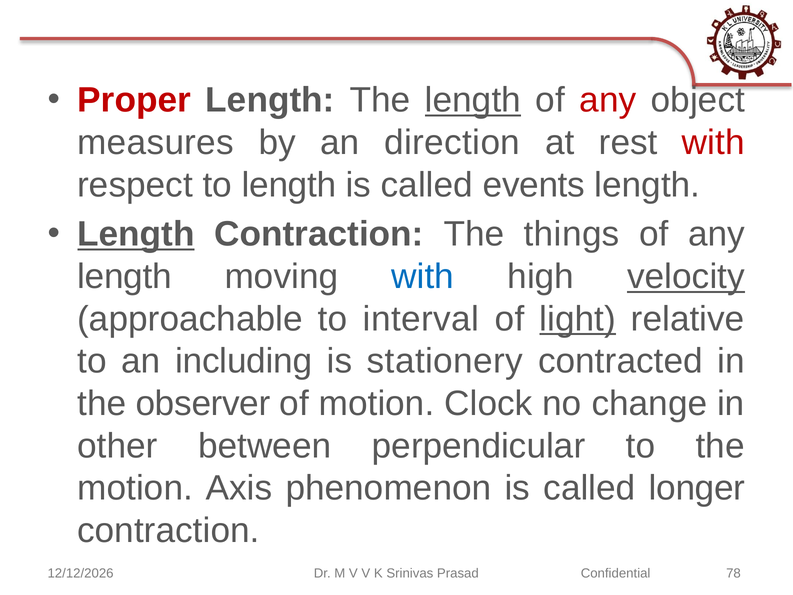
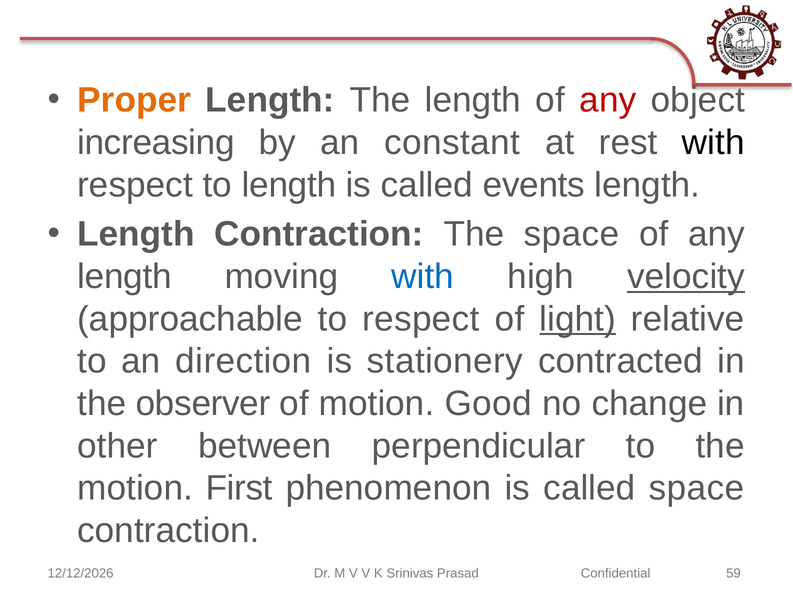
Proper colour: red -> orange (134, 100)
length underline: present -> none (473, 100)
measures: measures -> increasing (156, 143)
direction: direction -> constant (452, 143)
with colour: red -> black (713, 143)
Length underline: present -> none (136, 234)
The things: things -> space (572, 234)
to interval: interval -> respect (421, 319)
including: including -> direction (243, 361)
Clock: Clock -> Good (488, 403)
Axis: Axis -> First (239, 488)
called longer: longer -> space (697, 488)
78: 78 -> 59 (734, 573)
